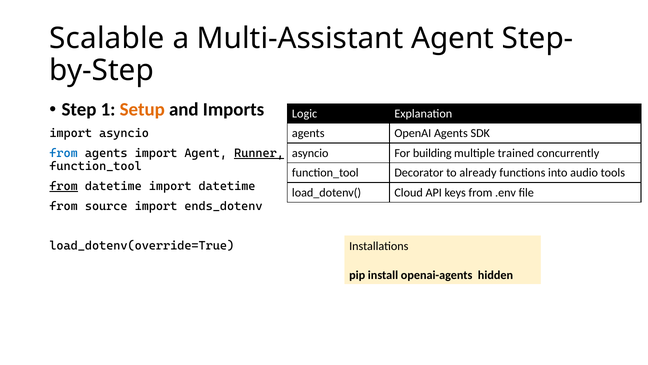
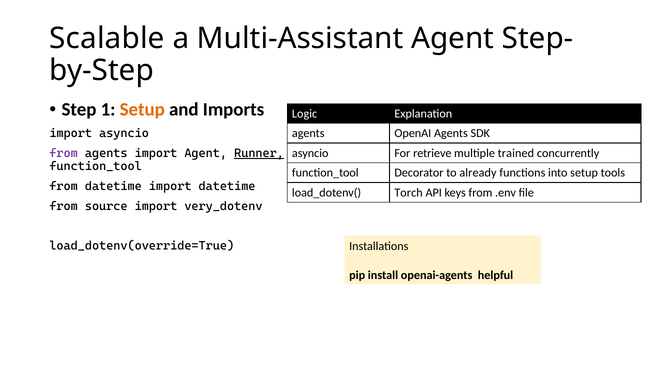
from colour: blue -> purple (64, 153)
building: building -> retrieve (432, 153)
into audio: audio -> setup (584, 173)
from underline: present -> none (64, 186)
Cloud: Cloud -> Torch (409, 192)
ends_dotenv: ends_dotenv -> very_dotenv (223, 206)
hidden: hidden -> helpful (496, 275)
